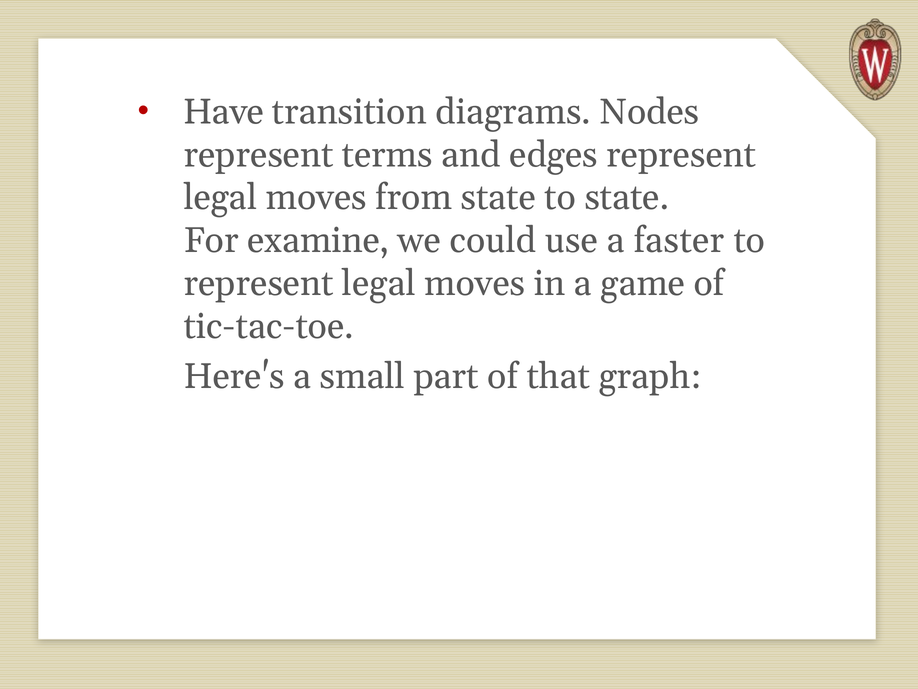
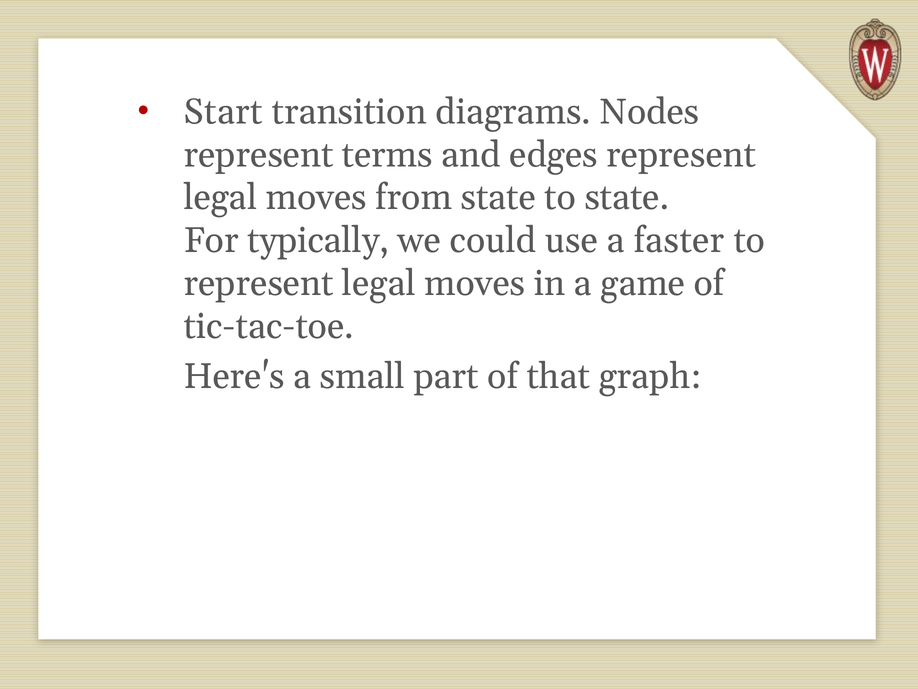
Have: Have -> Start (223, 112)
examine: examine -> typically (318, 240)
